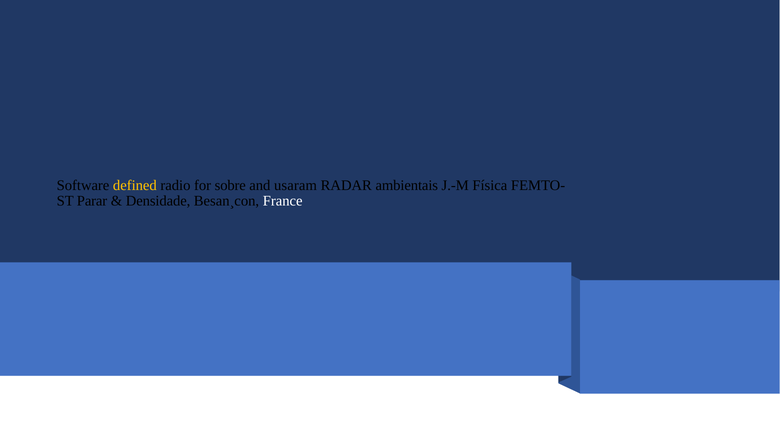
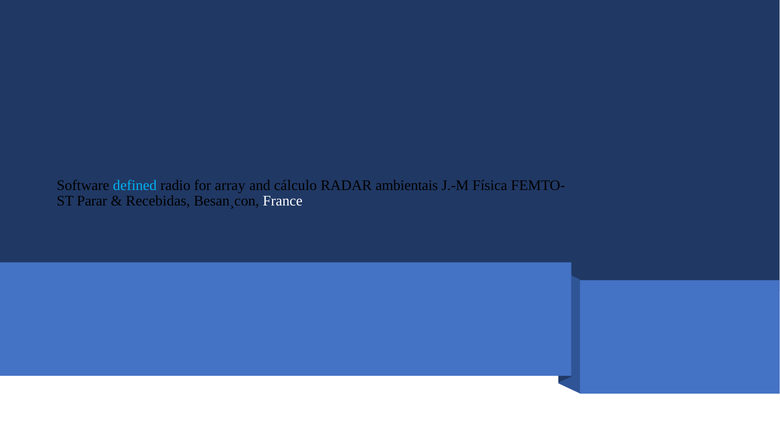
defined colour: yellow -> light blue (135, 185)
sobre: sobre -> array (230, 185)
usaram: usaram -> cálculo (295, 185)
Densidade: Densidade -> Recebidas (158, 201)
